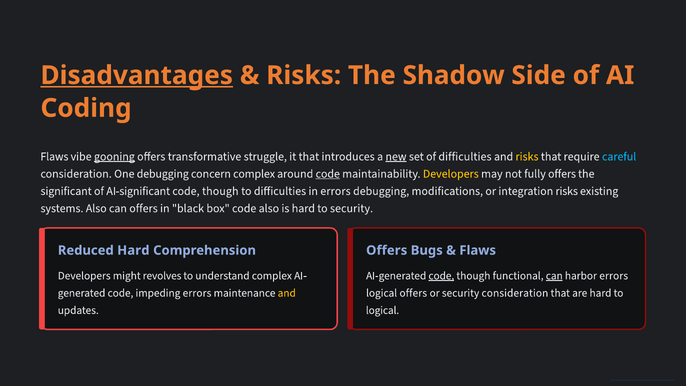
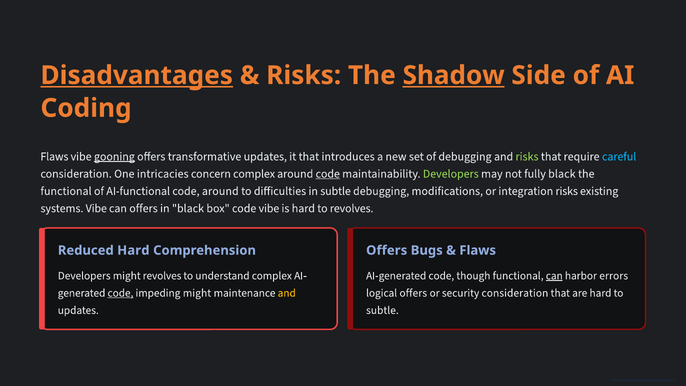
Shadow underline: none -> present (454, 75)
transformative struggle: struggle -> updates (265, 156)
new underline: present -> none (396, 156)
of difficulties: difficulties -> debugging (465, 156)
risks colour: yellow -> light green (527, 156)
One debugging: debugging -> intricacies (163, 174)
Developers colour: yellow -> light green (451, 174)
fully offers: offers -> black (562, 174)
significant: significant -> functional (66, 191)
AI-significant: AI-significant -> AI-functional (138, 191)
though: though -> around (220, 191)
in errors: errors -> subtle (336, 191)
systems Also: Also -> Vibe (96, 208)
code also: also -> vibe (269, 208)
to security: security -> revolves (352, 208)
code underline: present -> none (441, 276)
code underline: none -> present (120, 293)
impeding errors: errors -> might (197, 293)
logical: logical -> subtle (382, 310)
